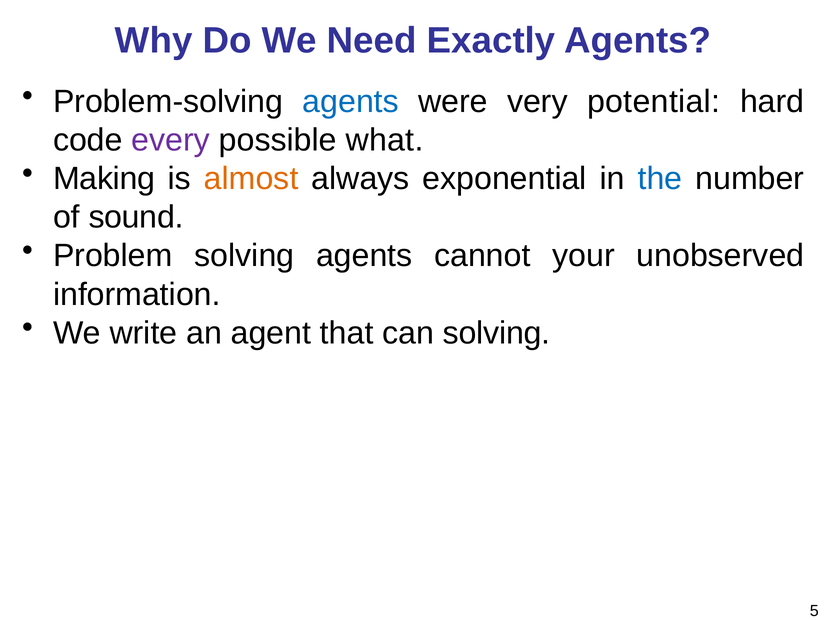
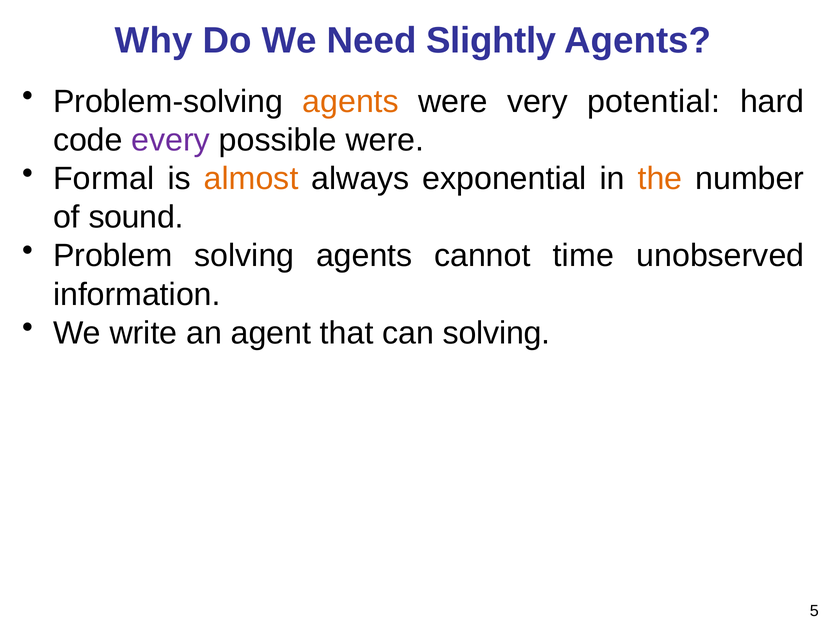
Exactly: Exactly -> Slightly (491, 40)
agents colour: blue -> orange (351, 101)
possible what: what -> were (385, 140)
Making: Making -> Formal (104, 179)
the colour: blue -> orange (660, 179)
your: your -> time (583, 256)
